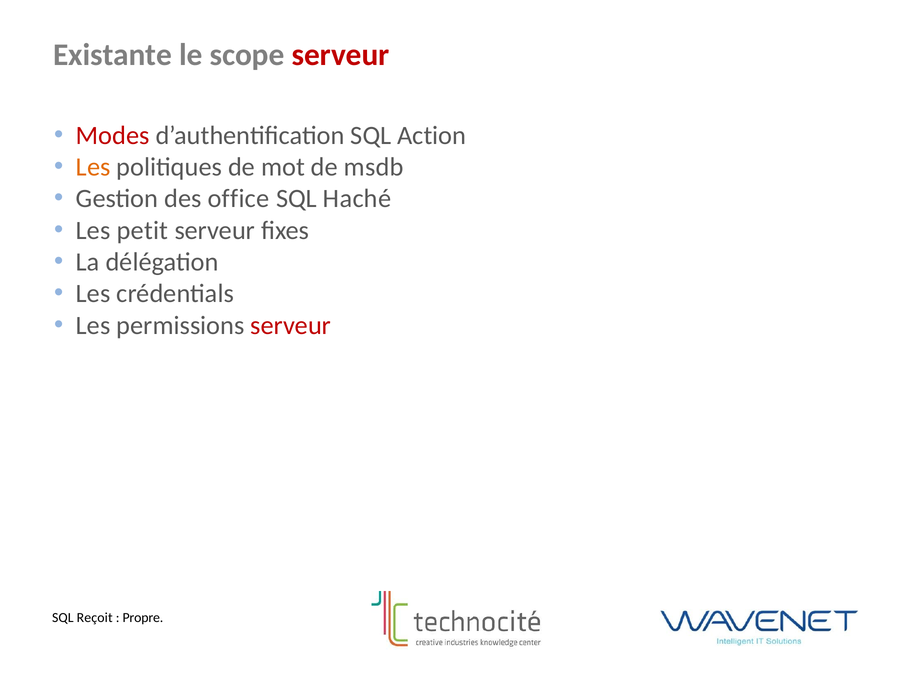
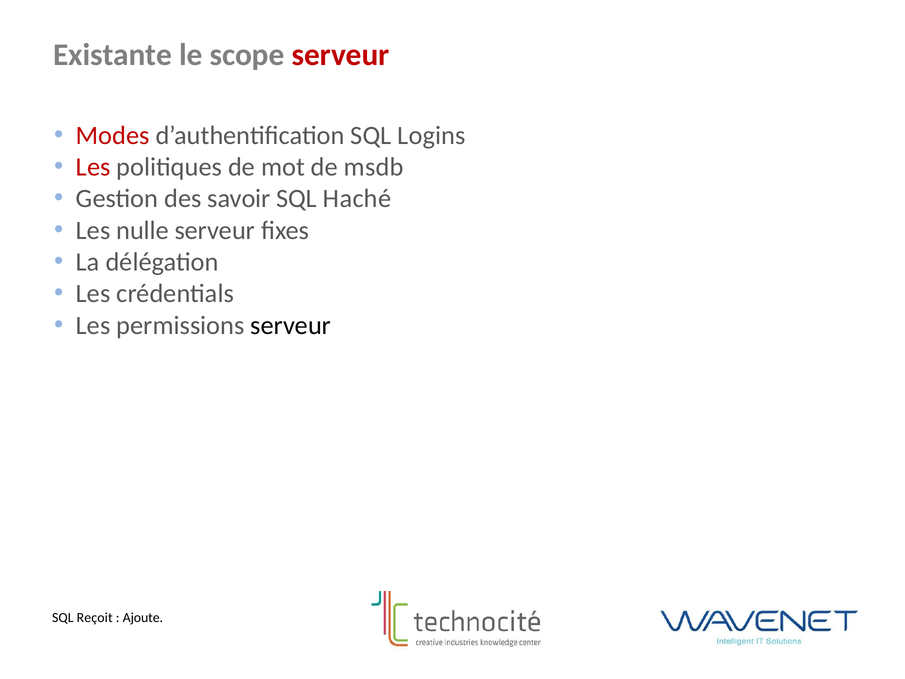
Action: Action -> Logins (432, 135)
Les colour: orange -> red (93, 167)
office: office -> savoir (239, 199)
petit: petit -> nulle (143, 230)
serveur colour: red -> black (291, 325)
Propre: Propre -> Ajoute (143, 618)
